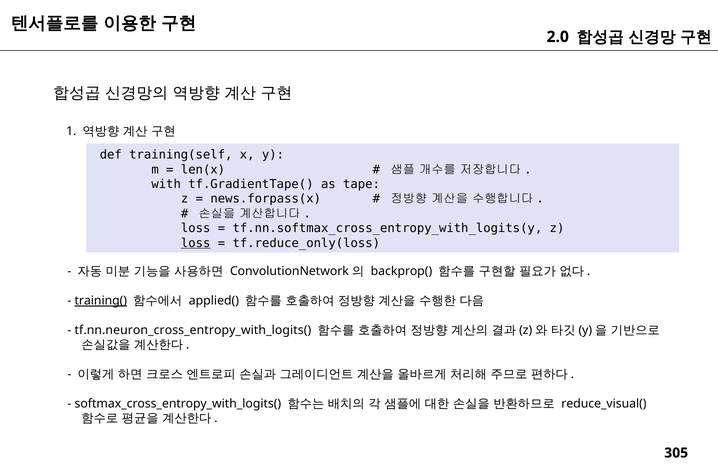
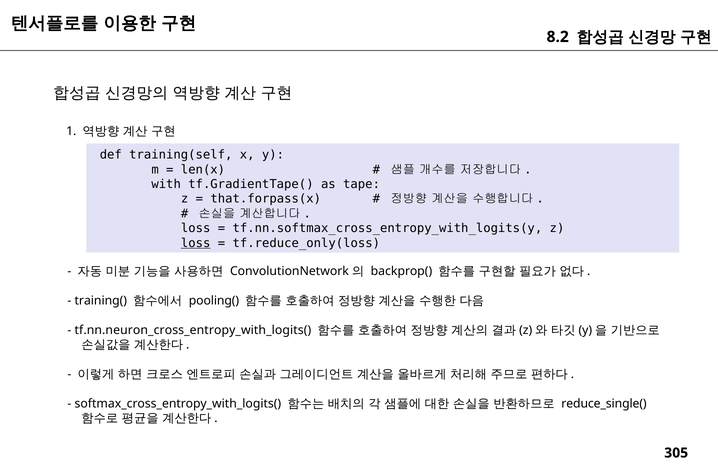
2.0: 2.0 -> 8.2 (558, 37)
news.forpass(x: news.forpass(x -> that.forpass(x (266, 199)
training( underline: present -> none (101, 301)
applied(: applied( -> pooling( (214, 301)
reduce_visual(: reduce_visual( -> reduce_single( (604, 403)
